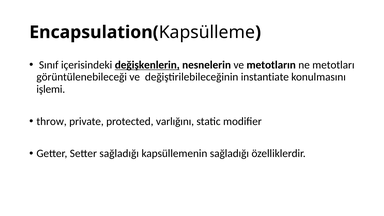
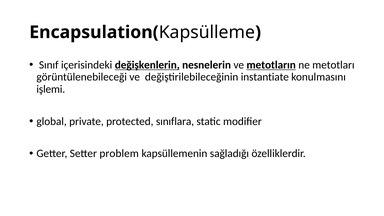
metotların underline: none -> present (271, 65)
throw: throw -> global (52, 121)
varlığını: varlığını -> sınıflara (175, 121)
Setter sağladığı: sağladığı -> problem (119, 154)
